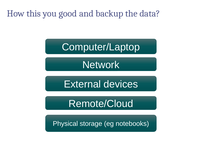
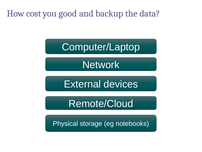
this: this -> cost (34, 13)
